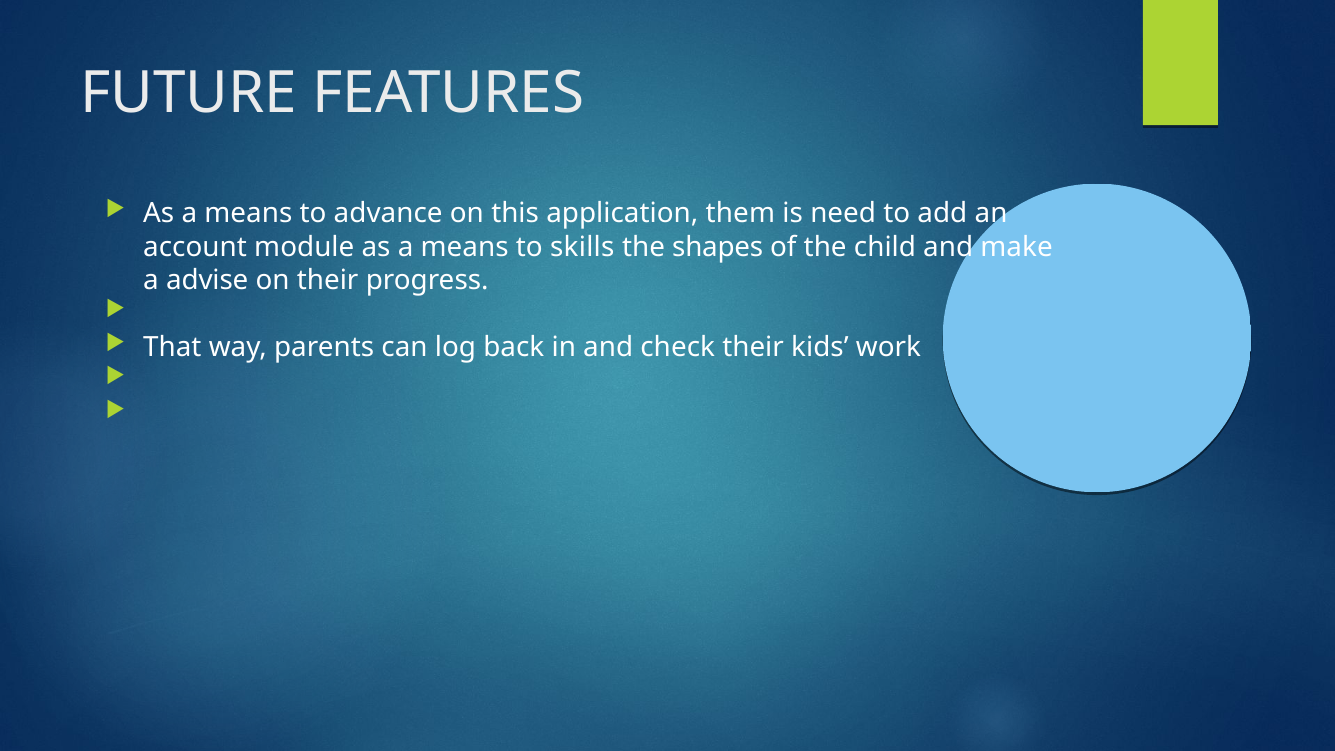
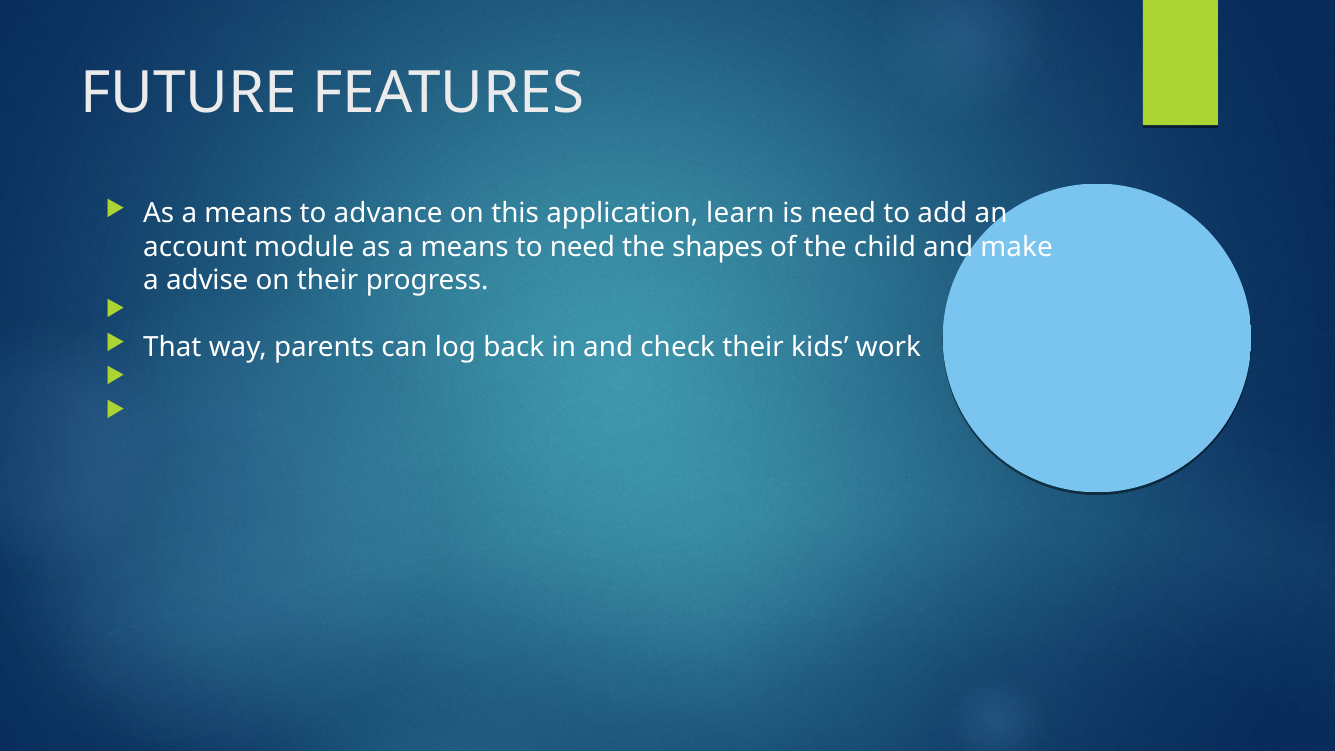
them: them -> learn (740, 214)
to skills: skills -> need (583, 247)
